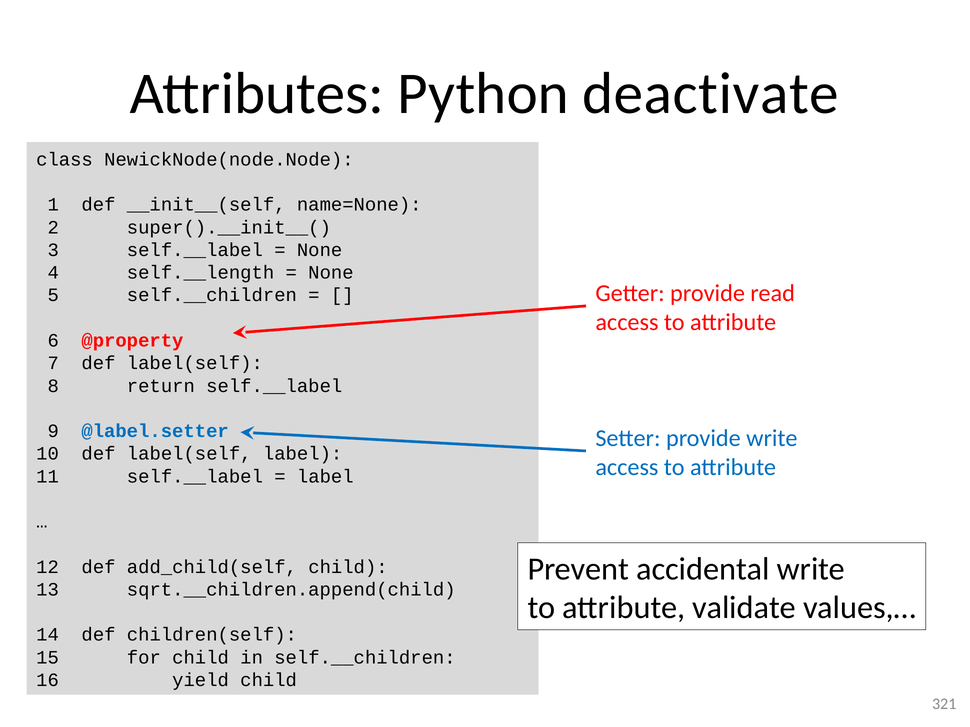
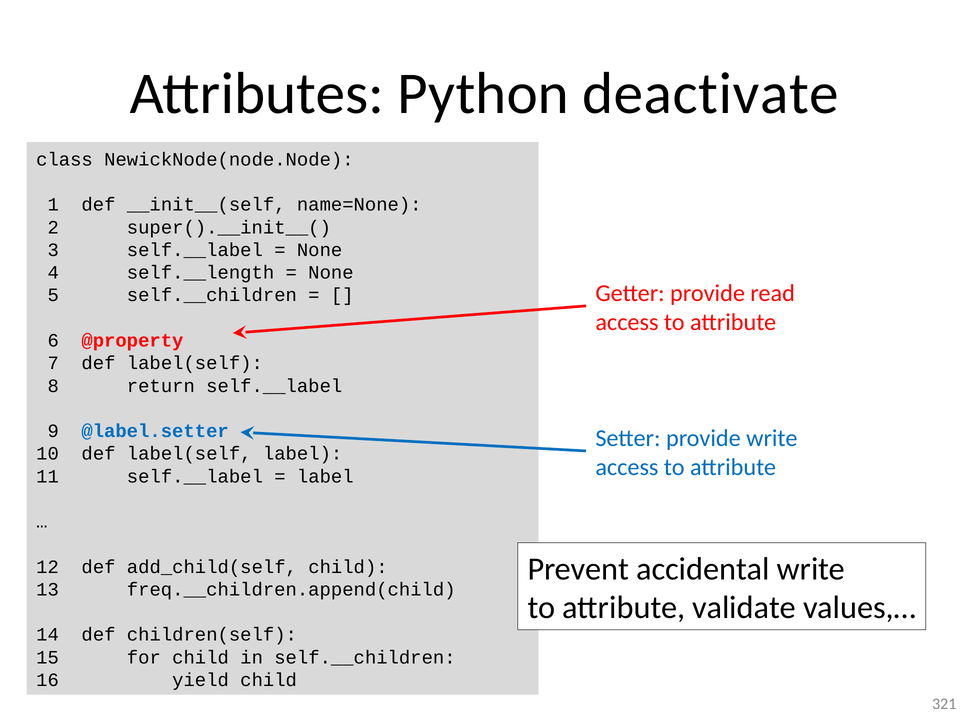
sqrt.__children.append(child: sqrt.__children.append(child -> freq.__children.append(child (291, 590)
